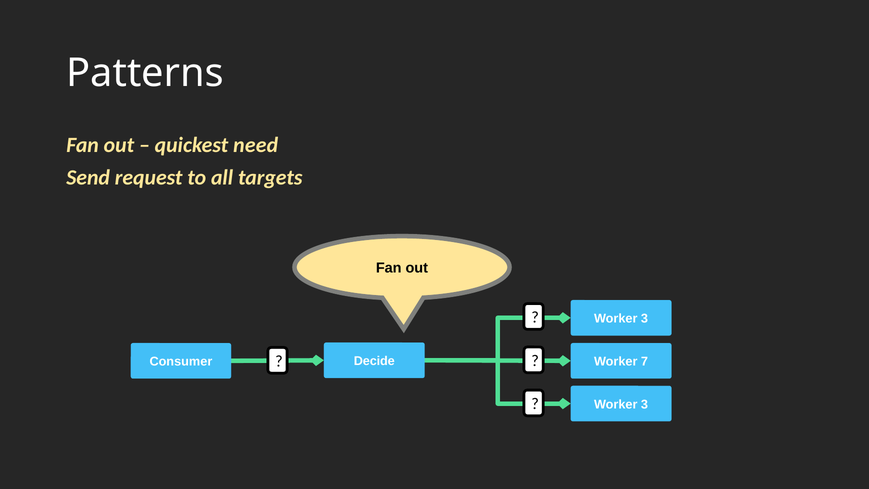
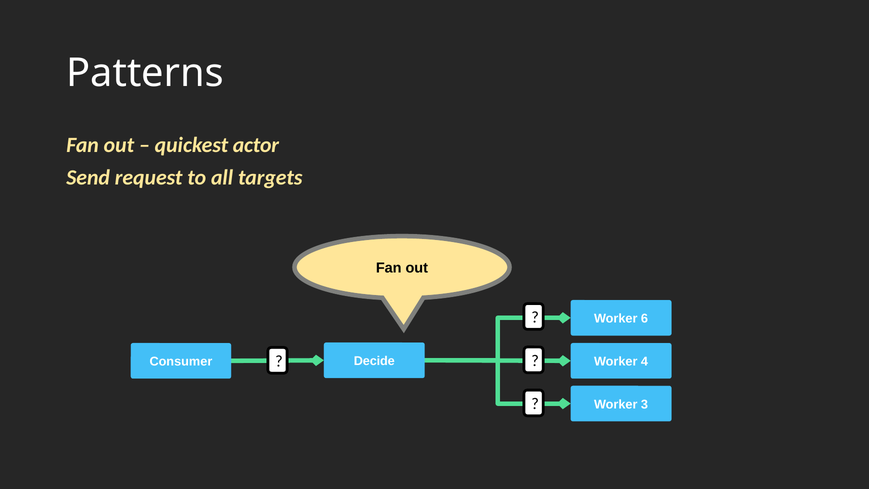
need: need -> actor (256, 145)
3: 3 -> 6 (645, 319)
7: 7 -> 4 (645, 362)
